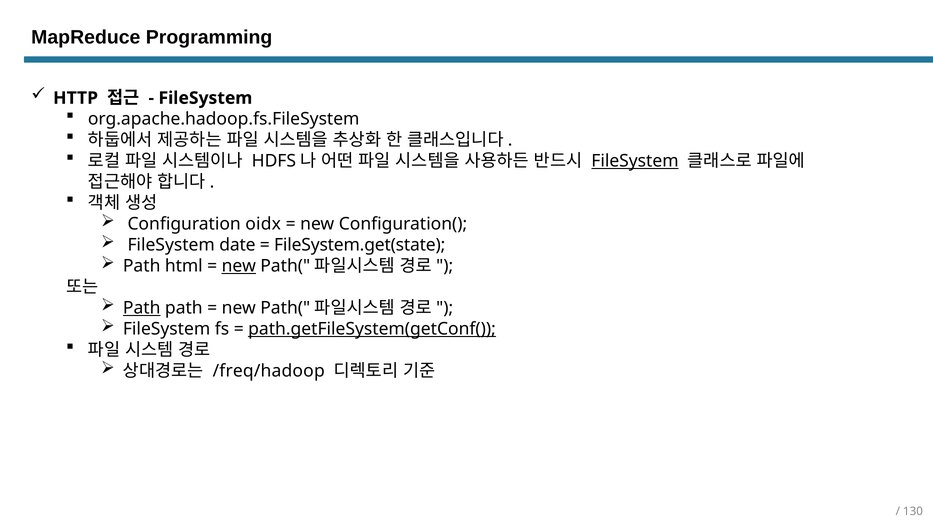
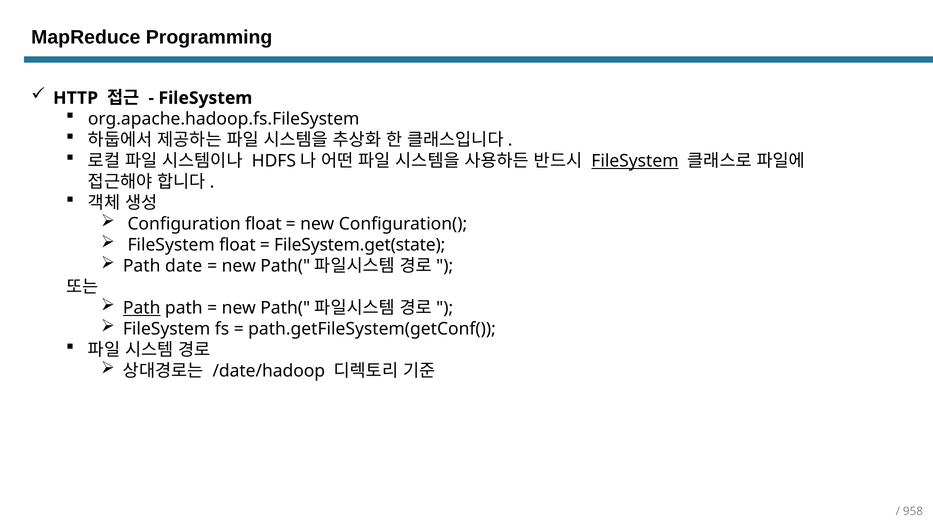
Configuration oidx: oidx -> float (263, 224)
FileSystem date: date -> float (237, 245)
html: html -> date (184, 266)
new underline: present -> none (239, 266)
path.getFileSystem(getConf( underline: present -> none (372, 329)
/freq/hadoop: /freq/hadoop -> /date/hadoop (269, 371)
130: 130 -> 958 (913, 511)
